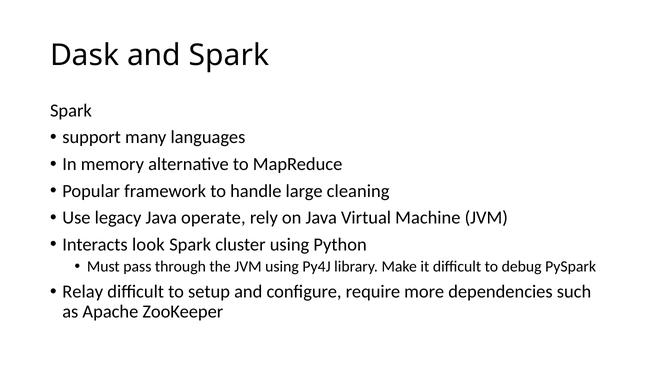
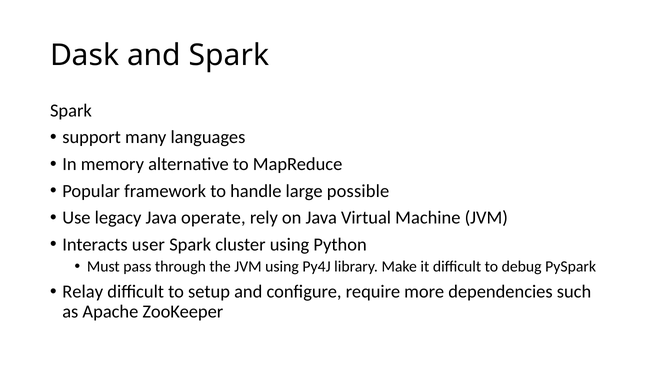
cleaning: cleaning -> possible (358, 191)
look: look -> user (148, 244)
